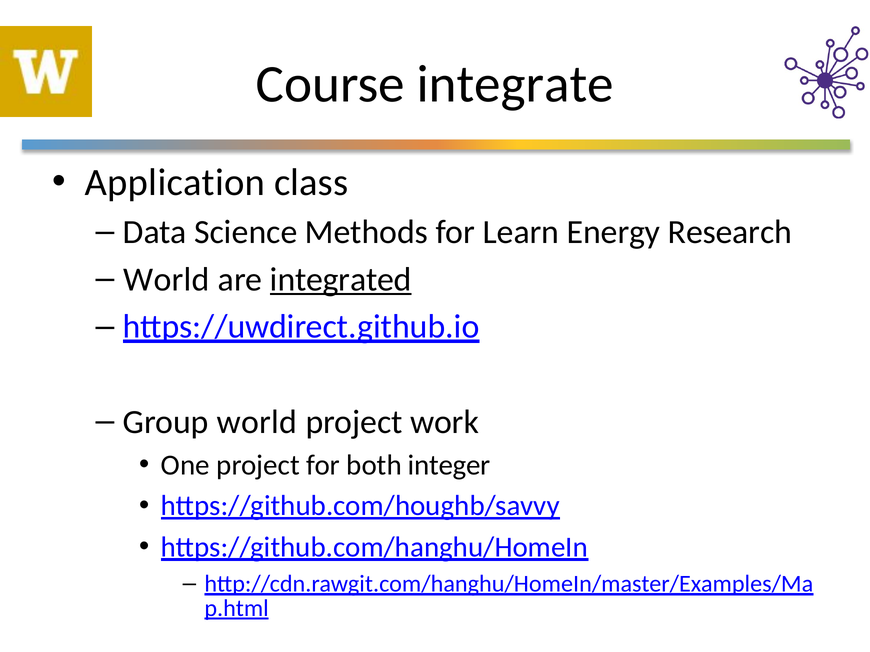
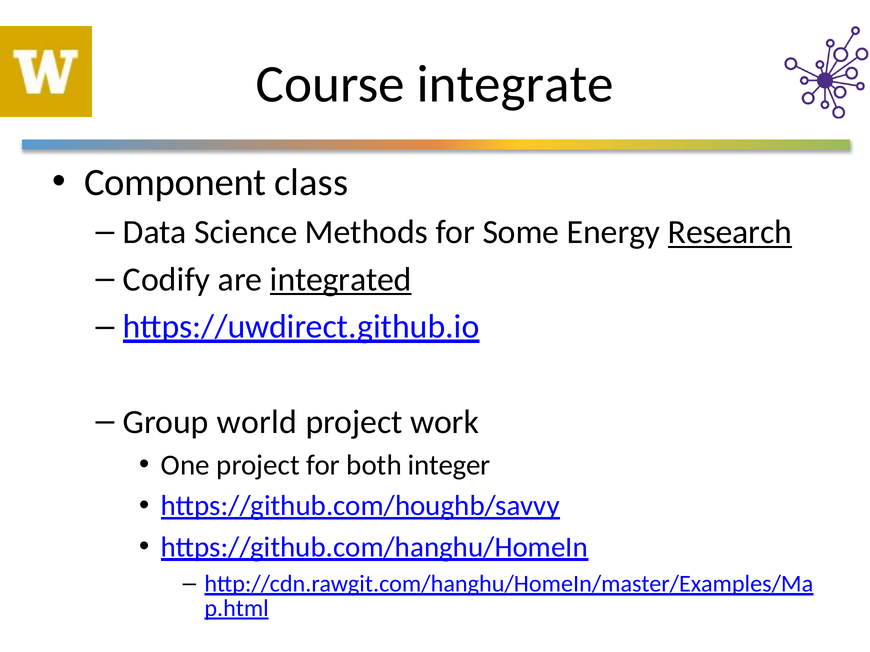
Application: Application -> Component (175, 183)
Learn: Learn -> Some (521, 232)
Research underline: none -> present (730, 232)
World: World -> Codify (167, 280)
